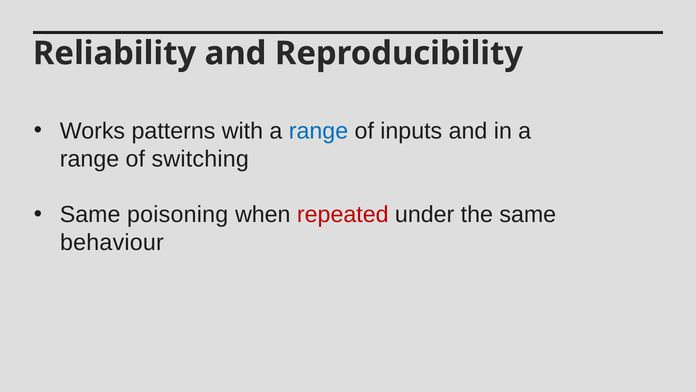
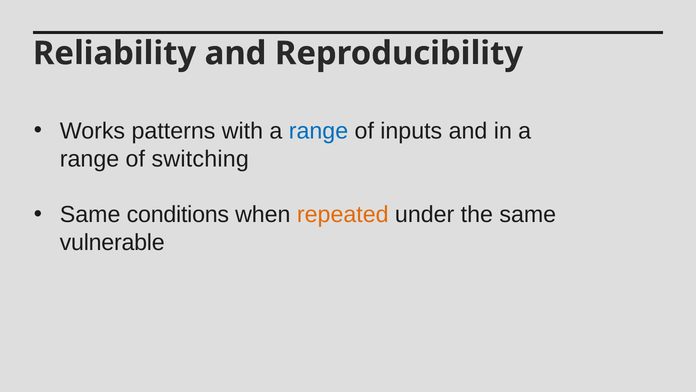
poisoning: poisoning -> conditions (178, 214)
repeated colour: red -> orange (343, 214)
behaviour: behaviour -> vulnerable (112, 242)
